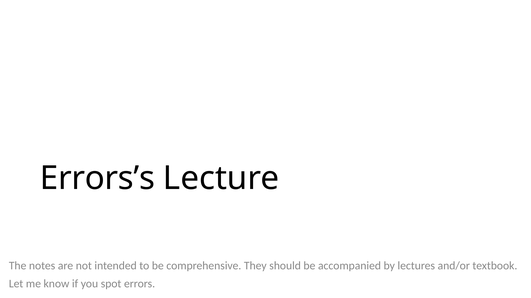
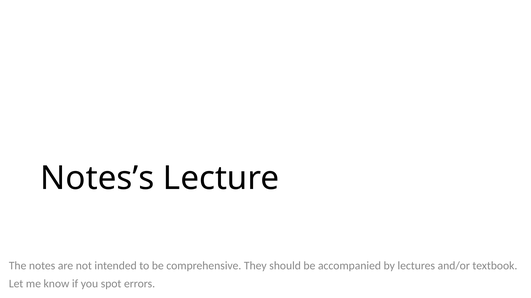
Errors’s: Errors’s -> Notes’s (97, 179)
